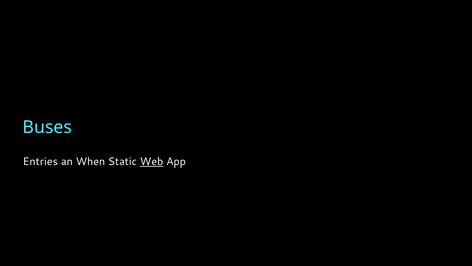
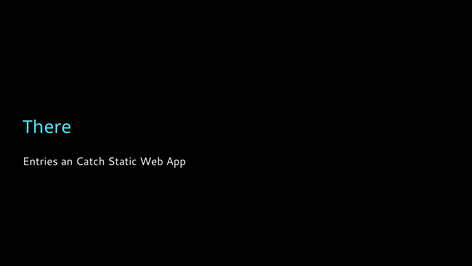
Buses: Buses -> There (47, 127)
When: When -> Catch (90, 161)
Web underline: present -> none (152, 161)
